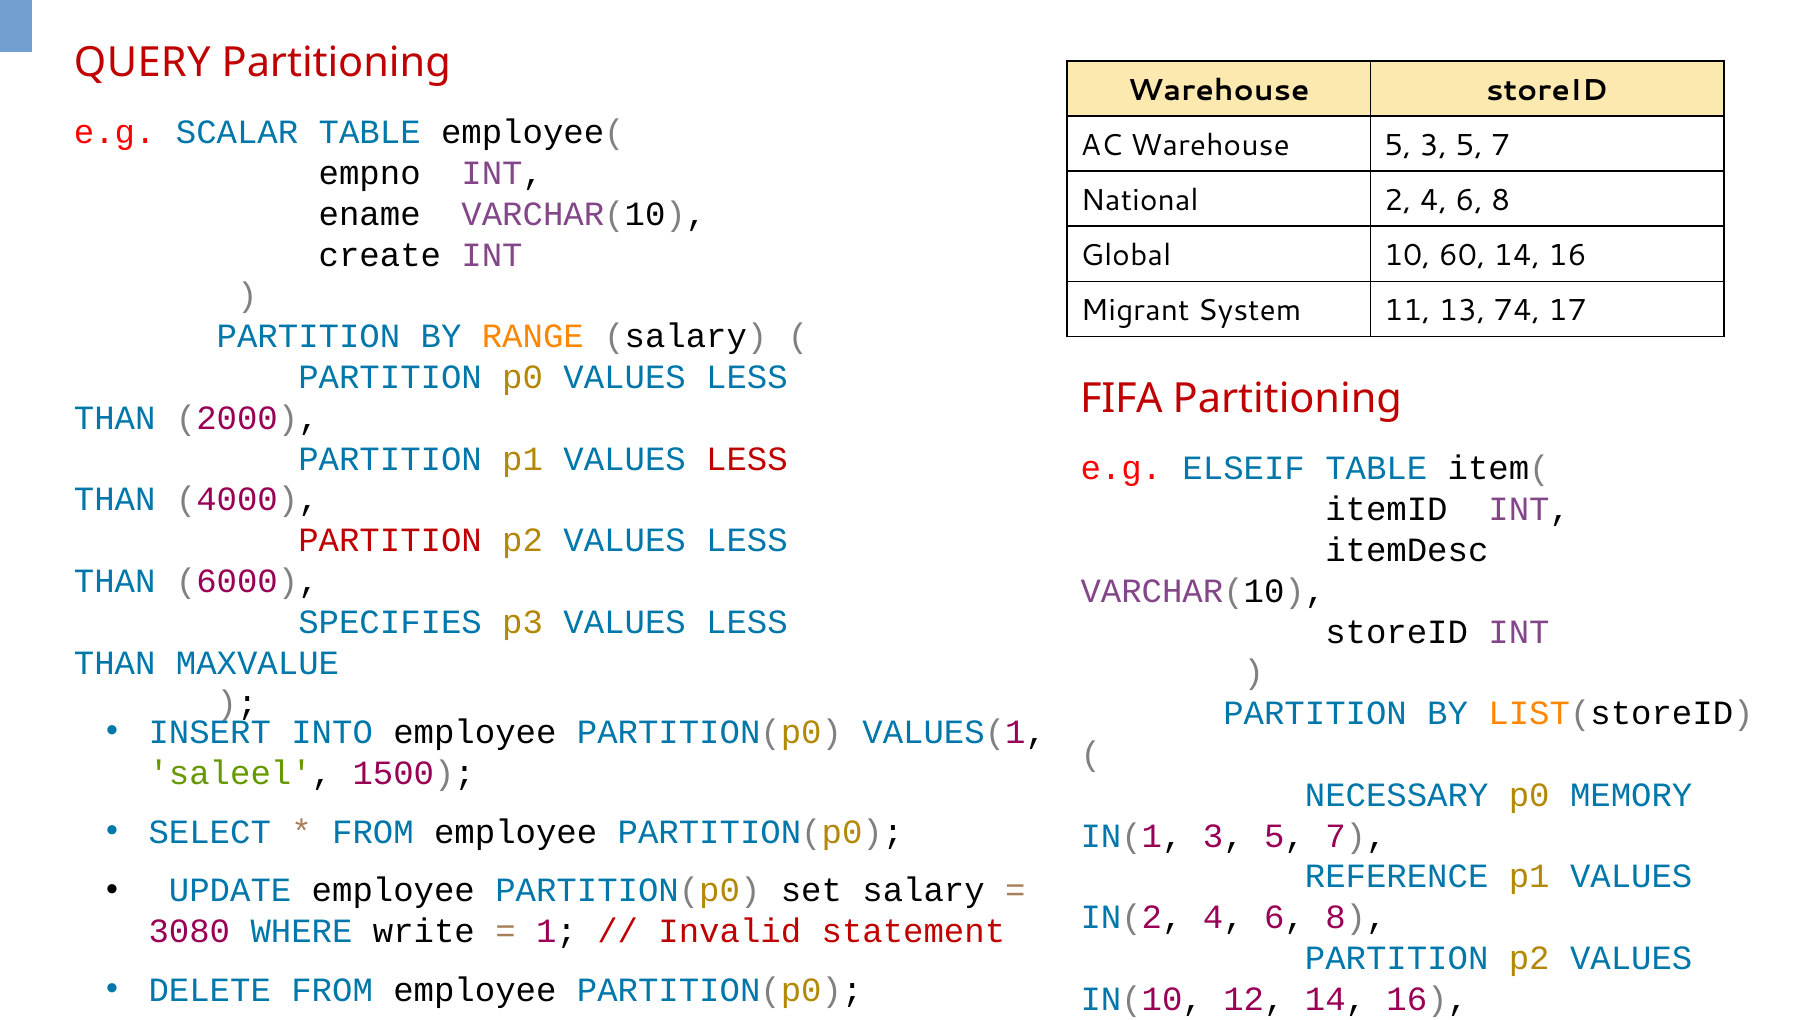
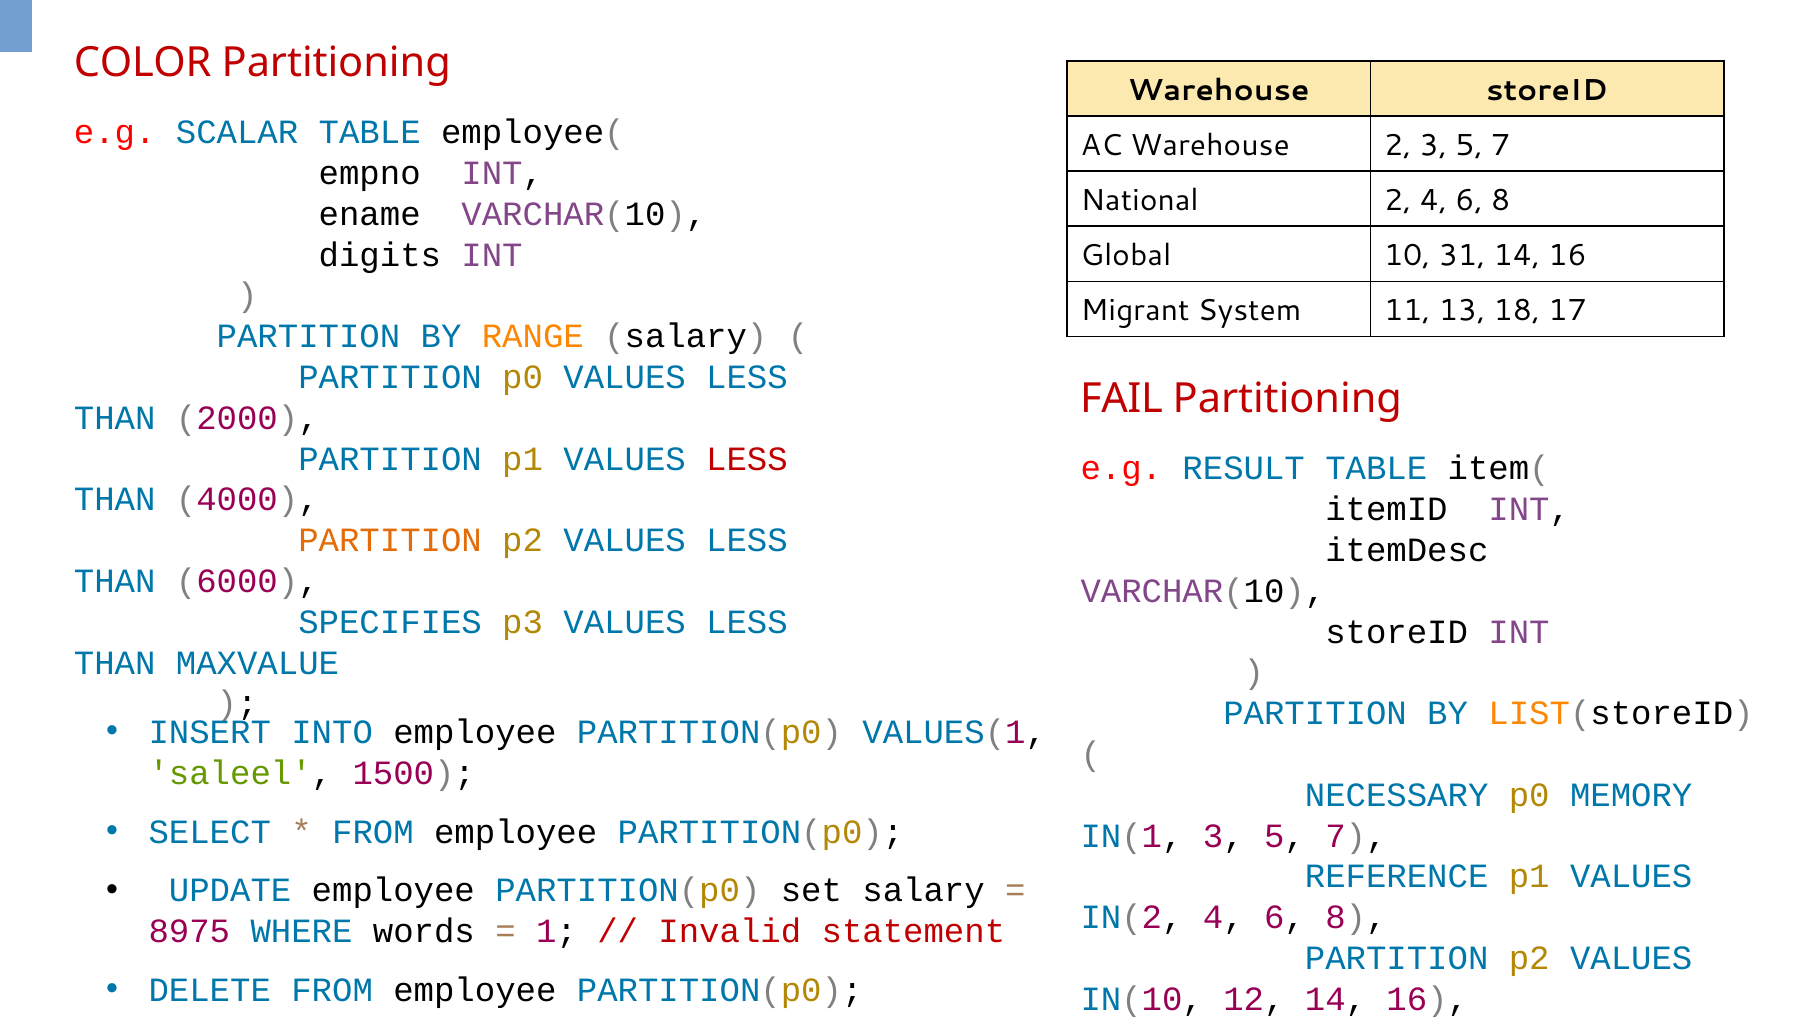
QUERY: QUERY -> COLOR (143, 63)
Warehouse 5: 5 -> 2 (1398, 146)
create: create -> digits (380, 255)
60: 60 -> 31 (1462, 256)
74: 74 -> 18 (1517, 311)
FIFA: FIFA -> FAIL (1121, 399)
ELSEIF: ELSEIF -> RESULT (1244, 469)
PARTITION colour: red -> orange (390, 540)
3080: 3080 -> 8975 (189, 931)
write: write -> words (424, 931)
